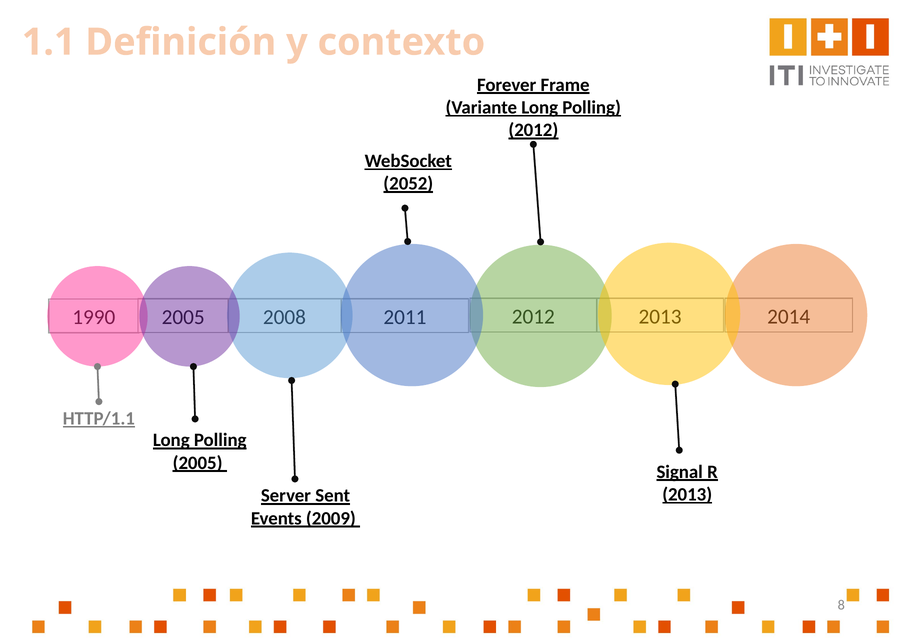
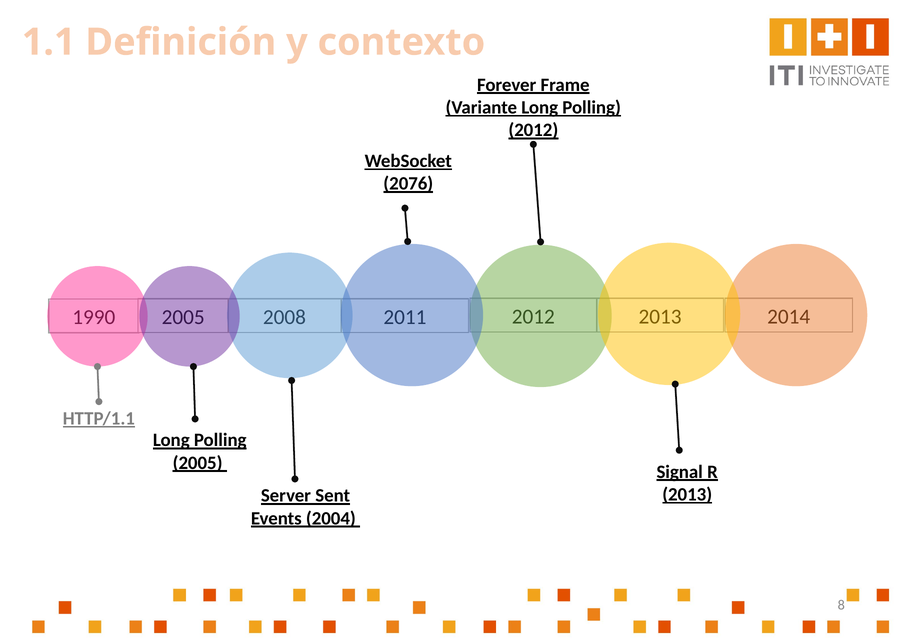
2052: 2052 -> 2076 (408, 184)
2009: 2009 -> 2004 (331, 518)
